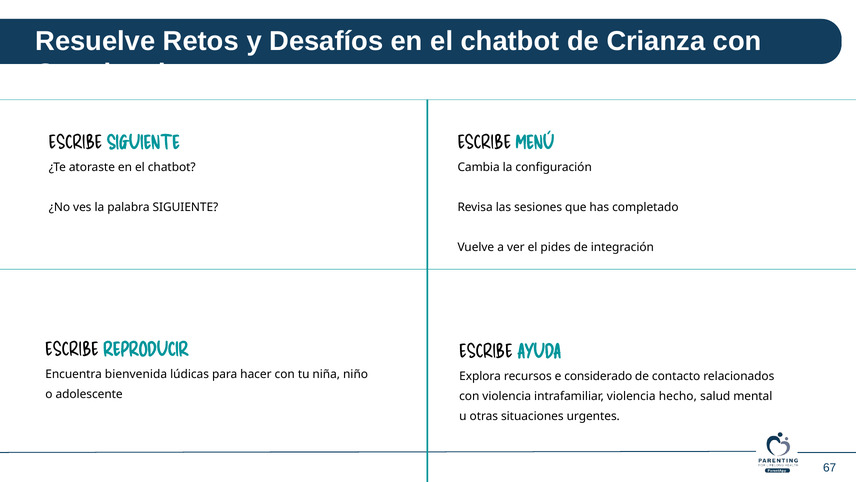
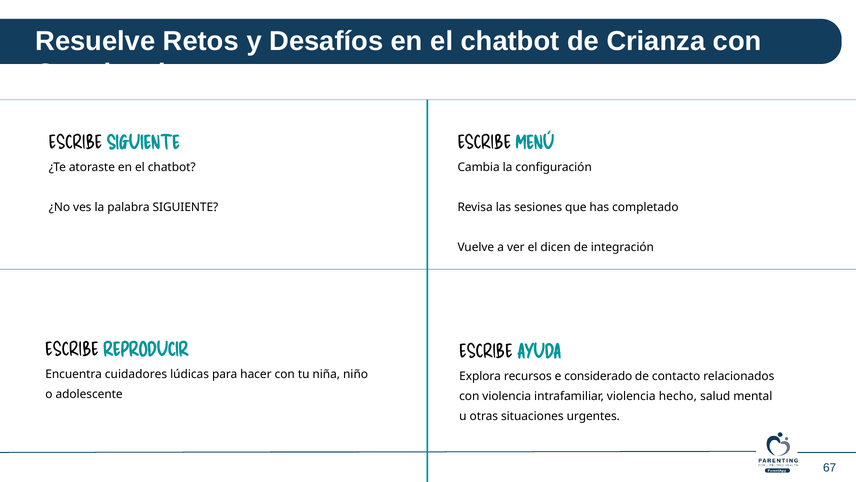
pides: pides -> dicen (556, 247)
bienvenida: bienvenida -> cuidadores (136, 374)
